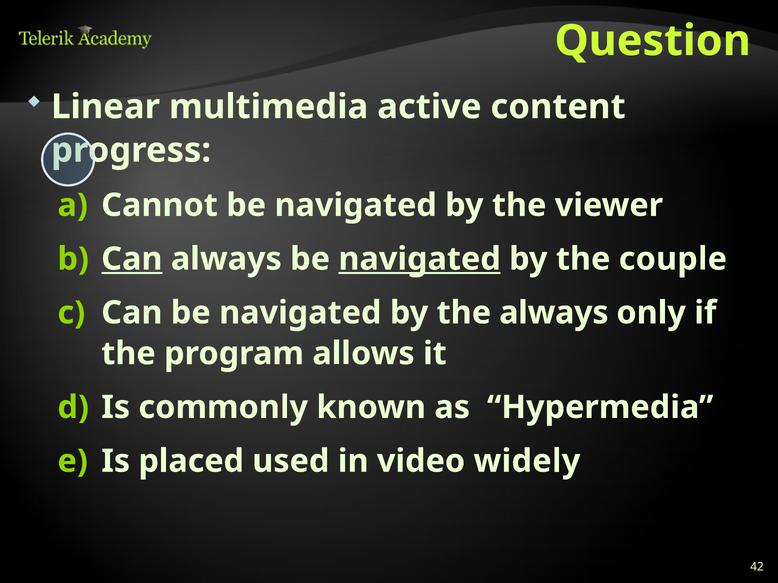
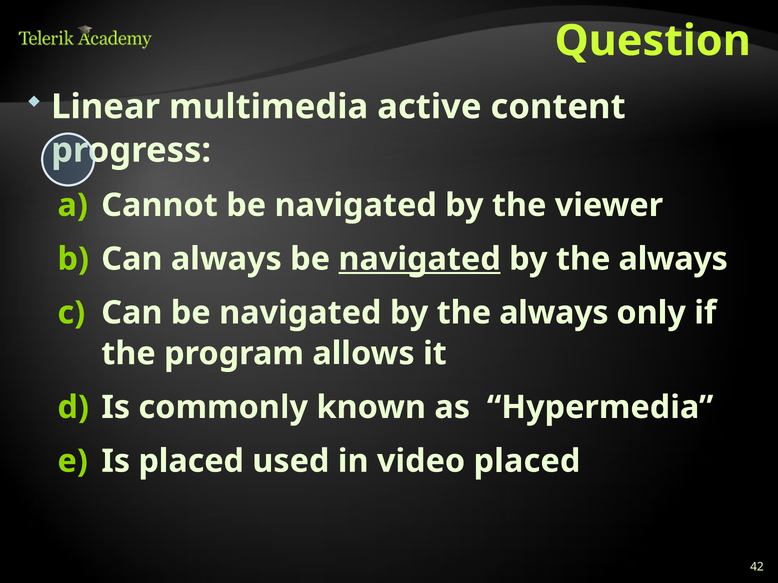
Can underline: present -> none (132, 259)
couple: couple -> always (673, 259)
video widely: widely -> placed (527, 461)
